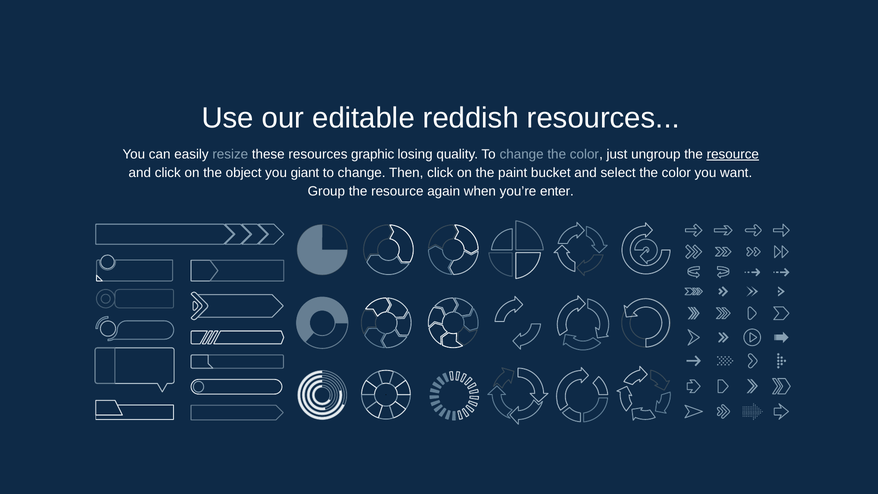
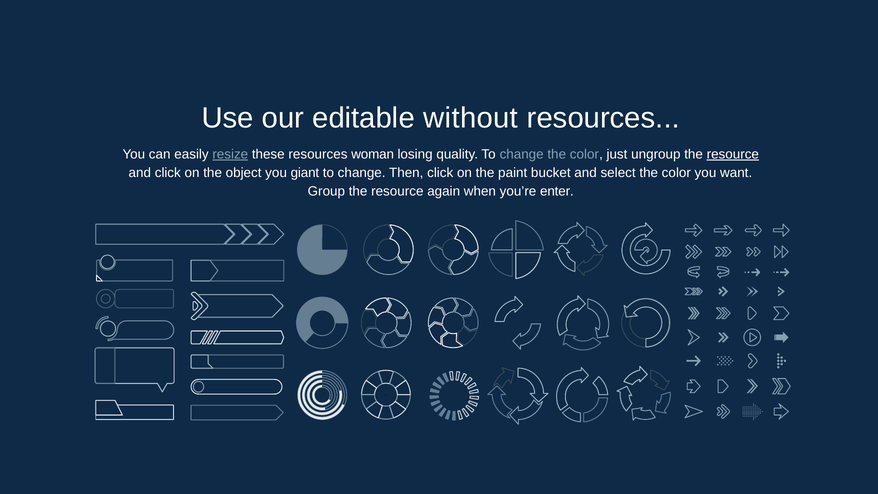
reddish: reddish -> without (471, 118)
resize underline: none -> present (230, 154)
graphic: graphic -> woman (373, 154)
